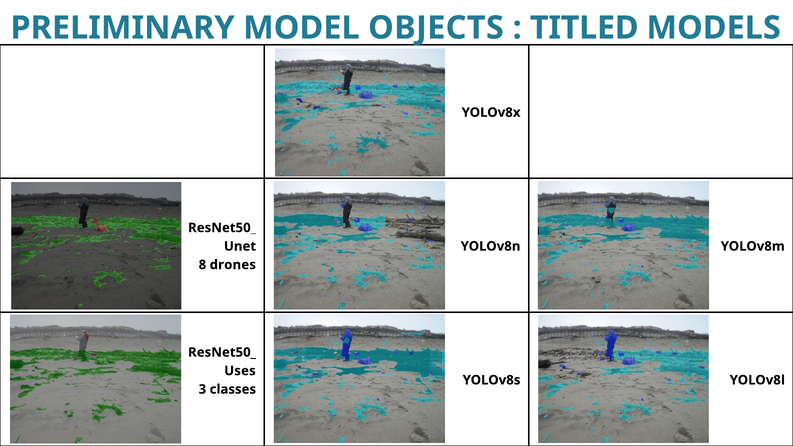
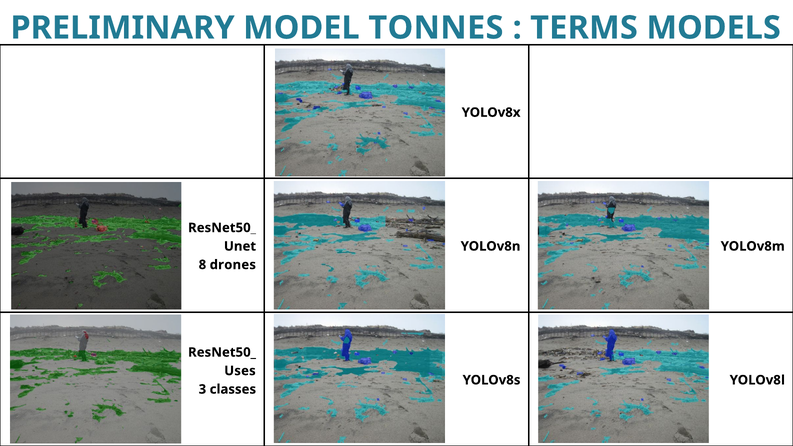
OBJECTS: OBJECTS -> TONNES (436, 28)
TITLED: TITLED -> TERMS (584, 28)
